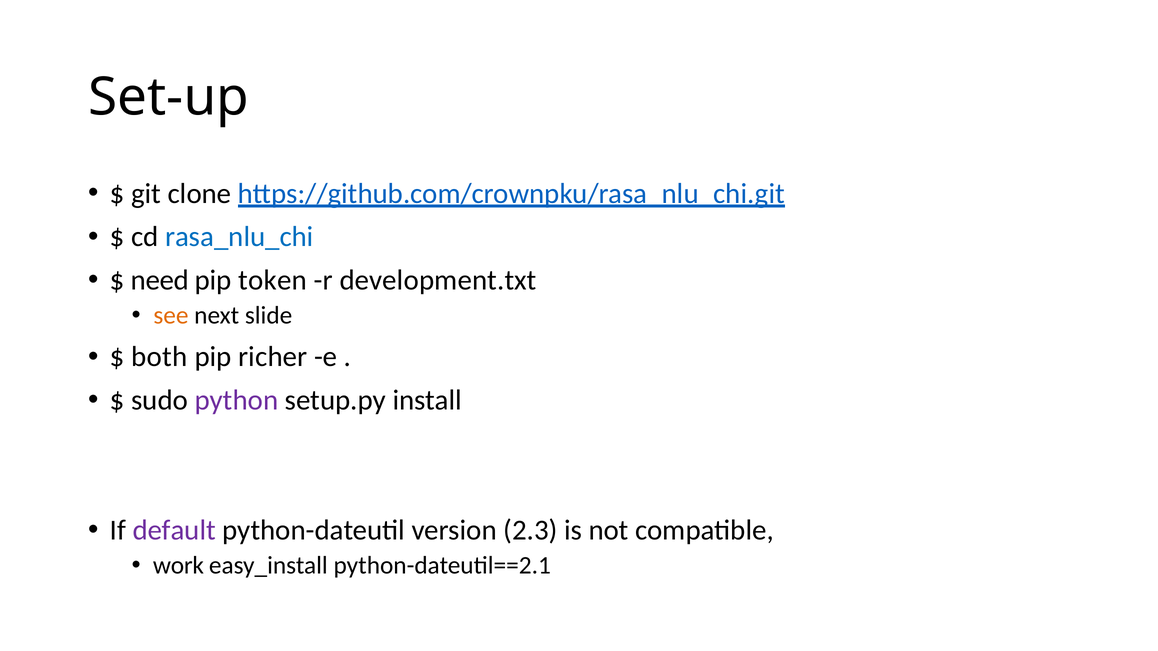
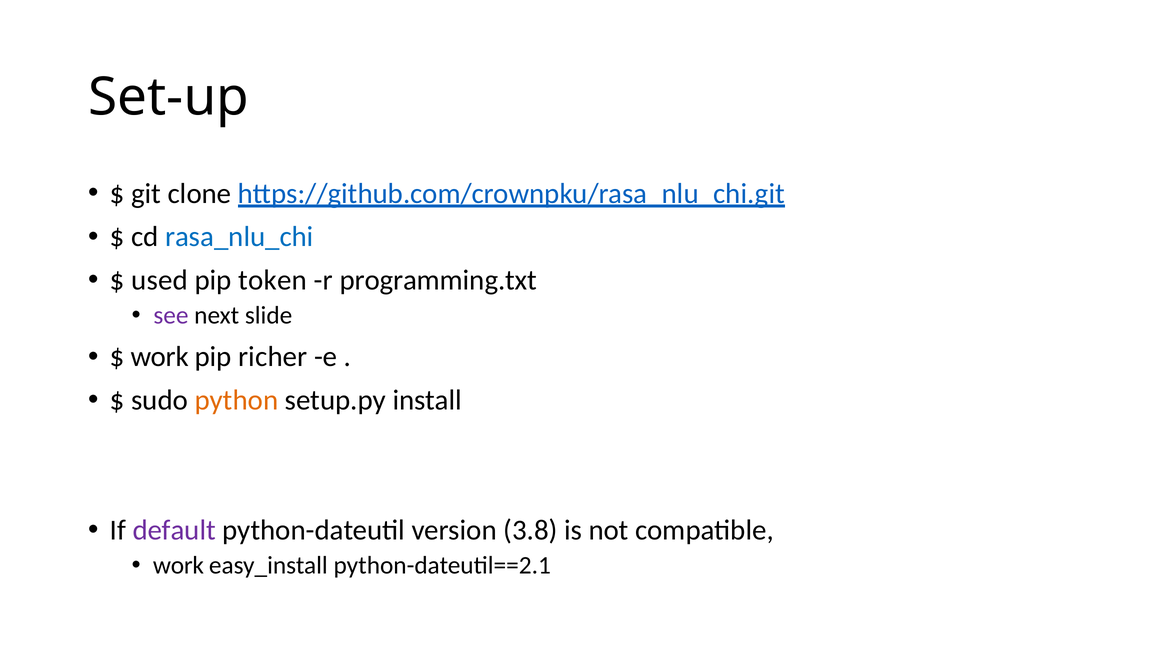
need: need -> used (160, 280)
development.txt: development.txt -> programming.txt (438, 280)
see colour: orange -> purple (171, 316)
both: both -> work (160, 357)
python colour: purple -> orange (236, 400)
2.3: 2.3 -> 3.8 (530, 530)
